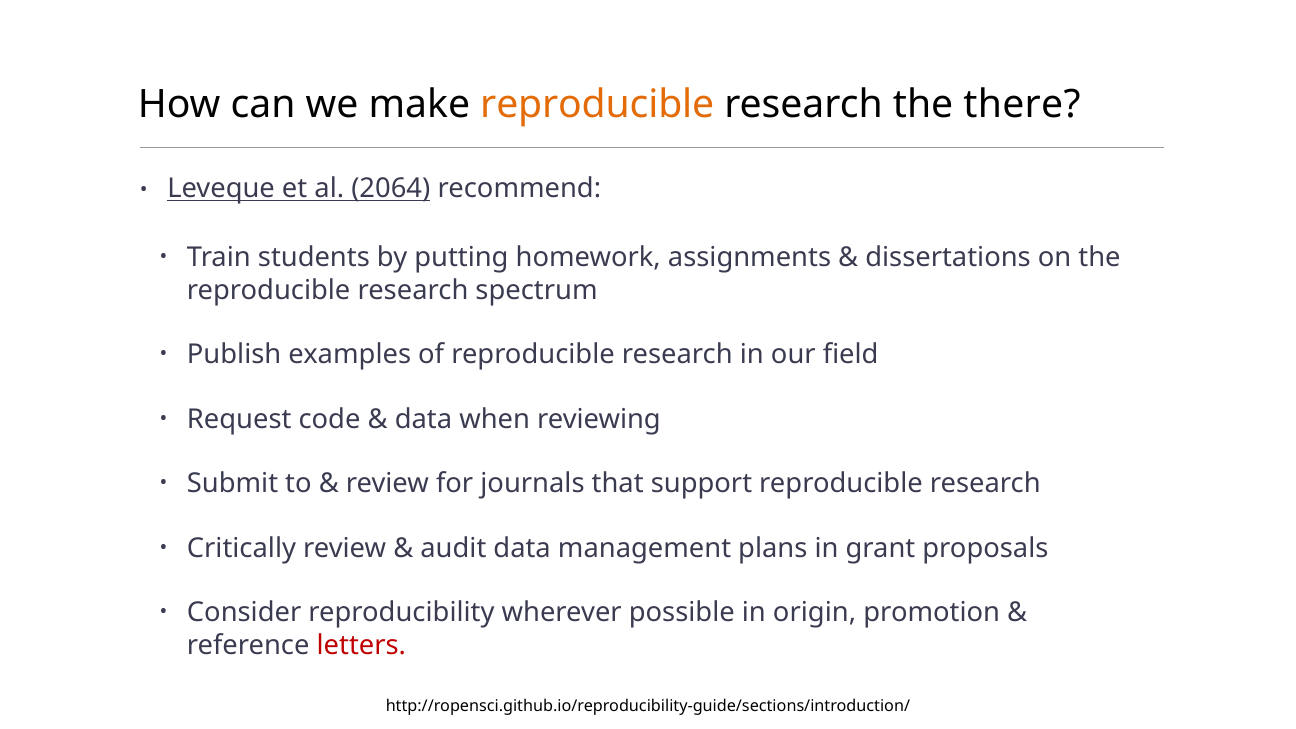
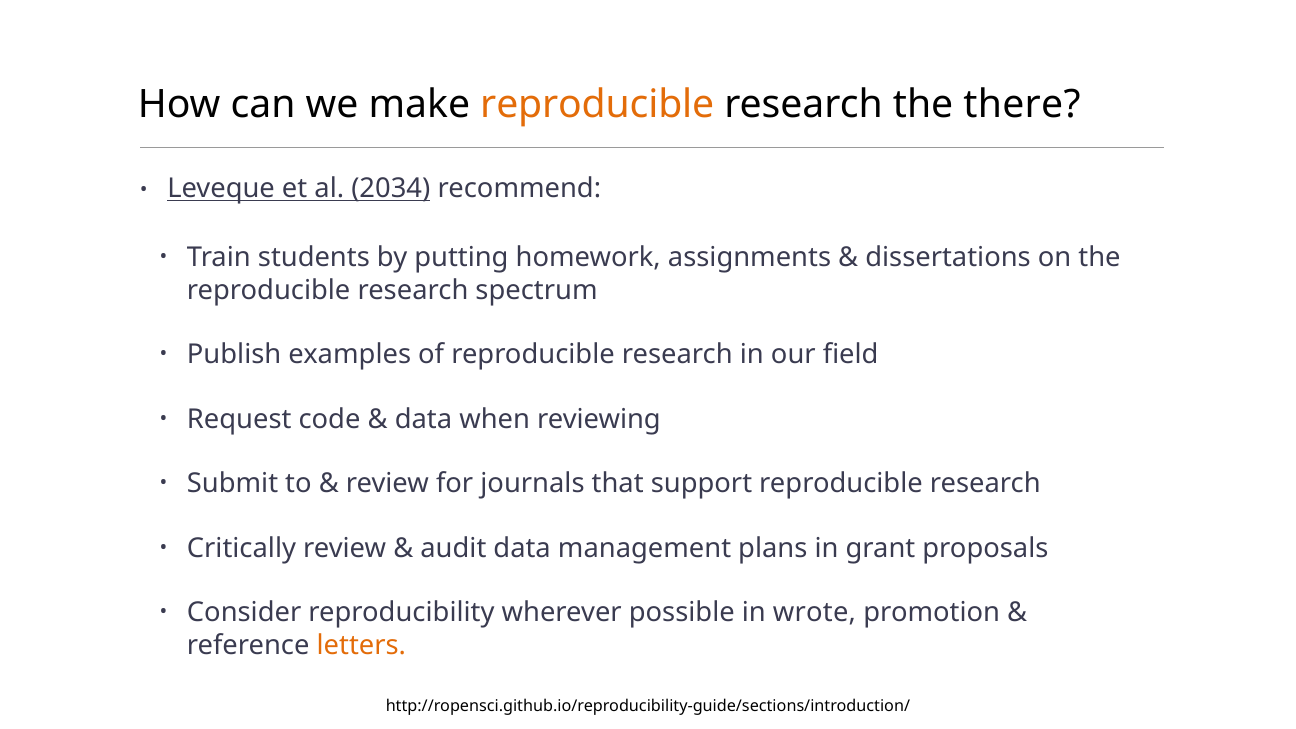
2064: 2064 -> 2034 (391, 188)
origin: origin -> wrote (814, 613)
letters colour: red -> orange (361, 646)
